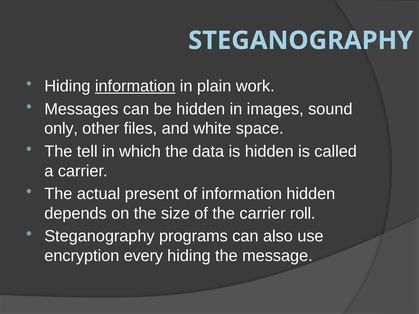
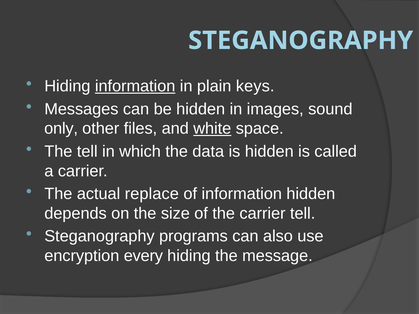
work: work -> keys (255, 86)
white underline: none -> present (212, 129)
present: present -> replace (152, 194)
carrier roll: roll -> tell (303, 213)
